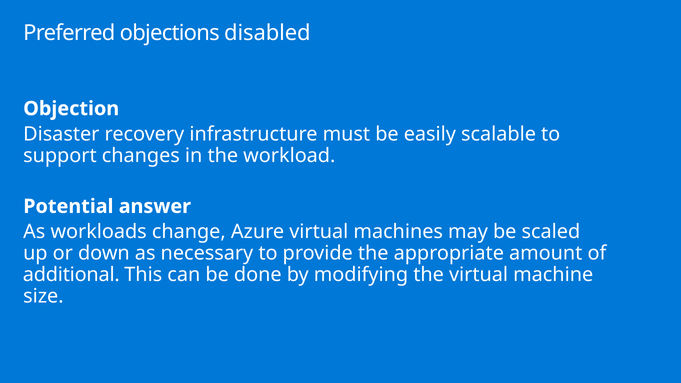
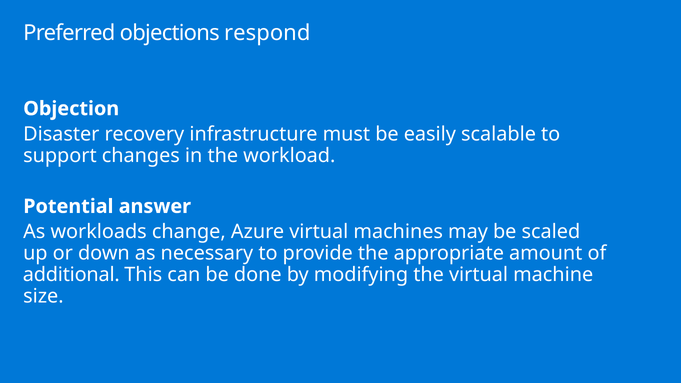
disabled: disabled -> respond (267, 33)
